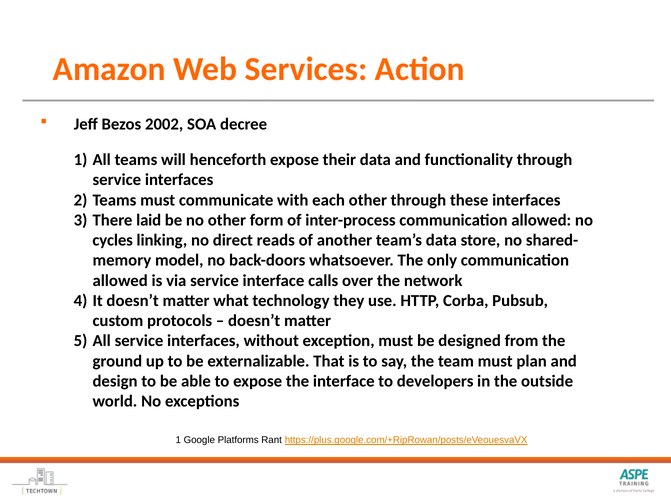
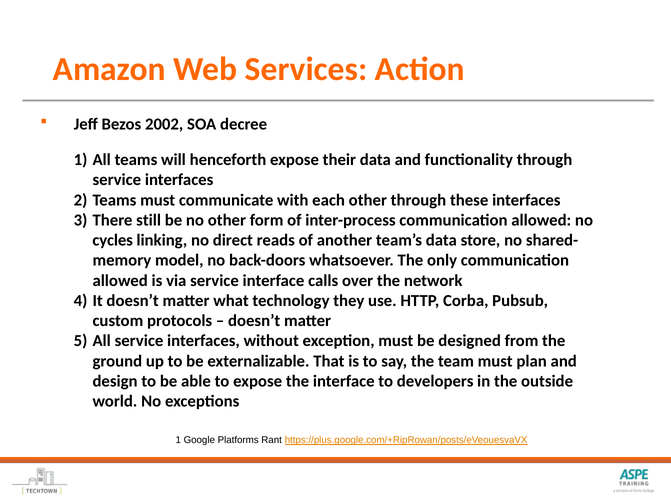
laid: laid -> still (149, 220)
